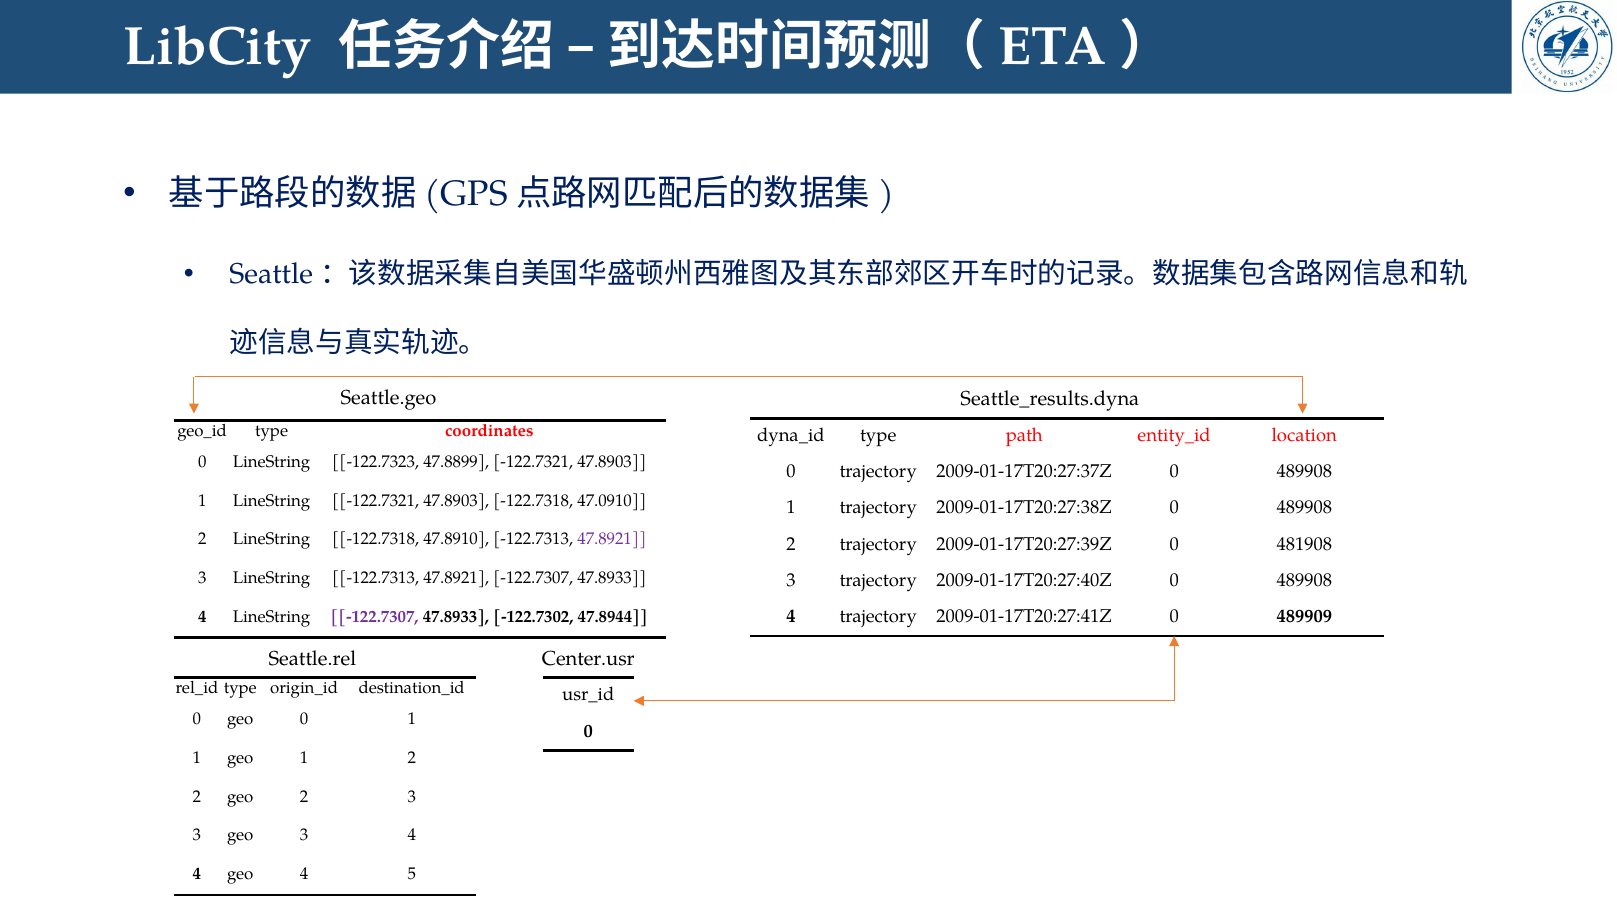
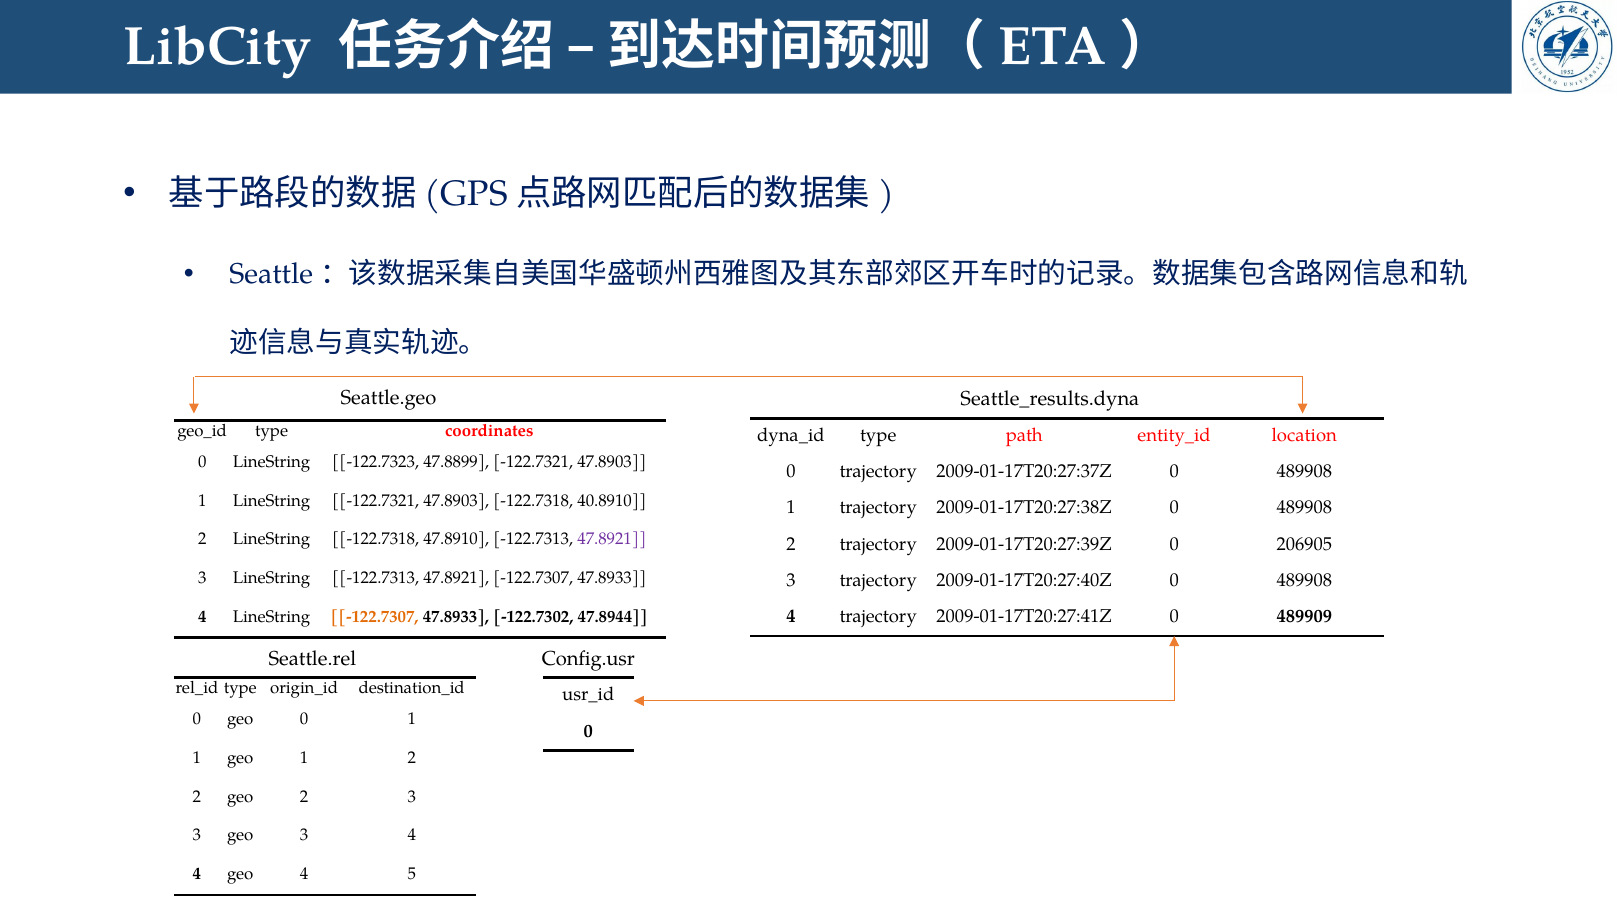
47.0910: 47.0910 -> 40.8910 (612, 500)
481908: 481908 -> 206905 (1304, 544)
-122.7307 colour: purple -> orange (375, 617)
Center.usr: Center.usr -> Config.usr (588, 658)
